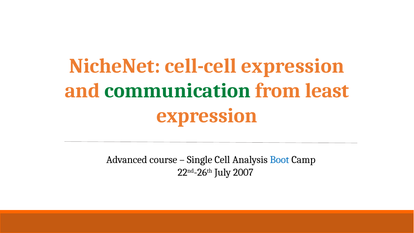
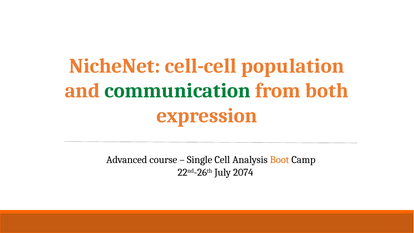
cell-cell expression: expression -> population (293, 66)
least: least -> both (327, 91)
Boot colour: blue -> orange (280, 160)
2007: 2007 -> 2074 (243, 172)
